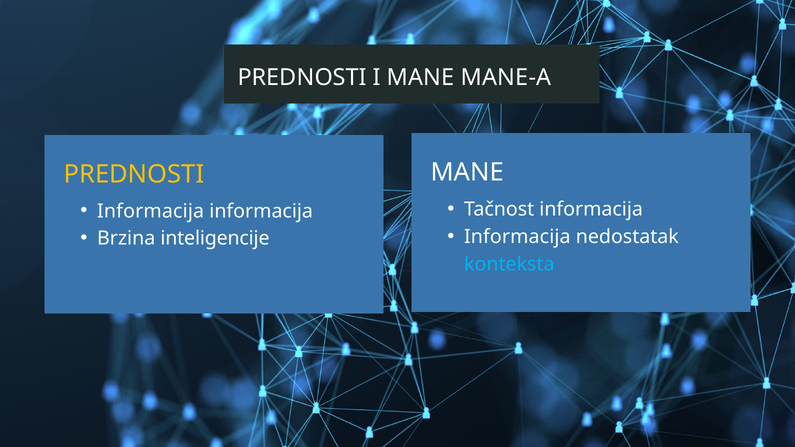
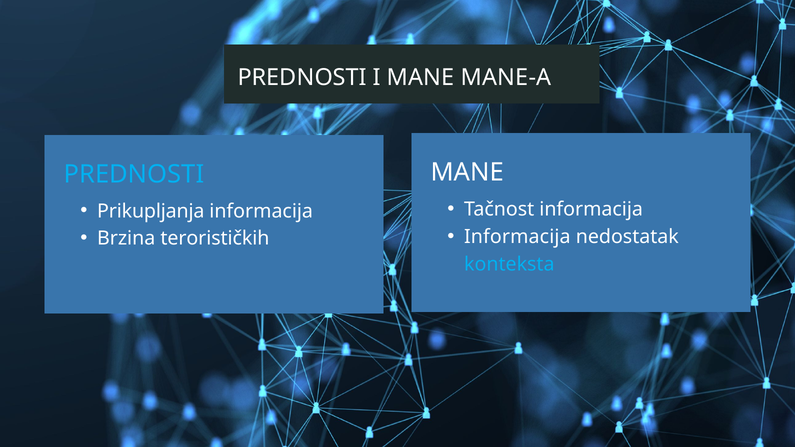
PREDNOSTI colour: yellow -> light blue (134, 174)
Informacija: Informacija -> Prikupljanja (151, 211)
inteligencije: inteligencije -> terorističkih (215, 239)
